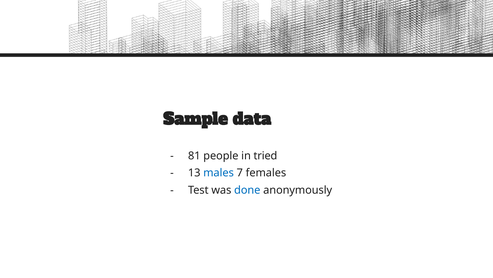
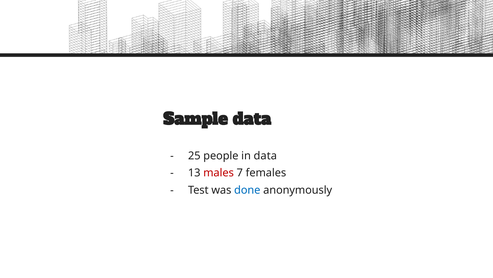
81: 81 -> 25 (194, 156)
in tried: tried -> data (265, 156)
males colour: blue -> red (219, 173)
